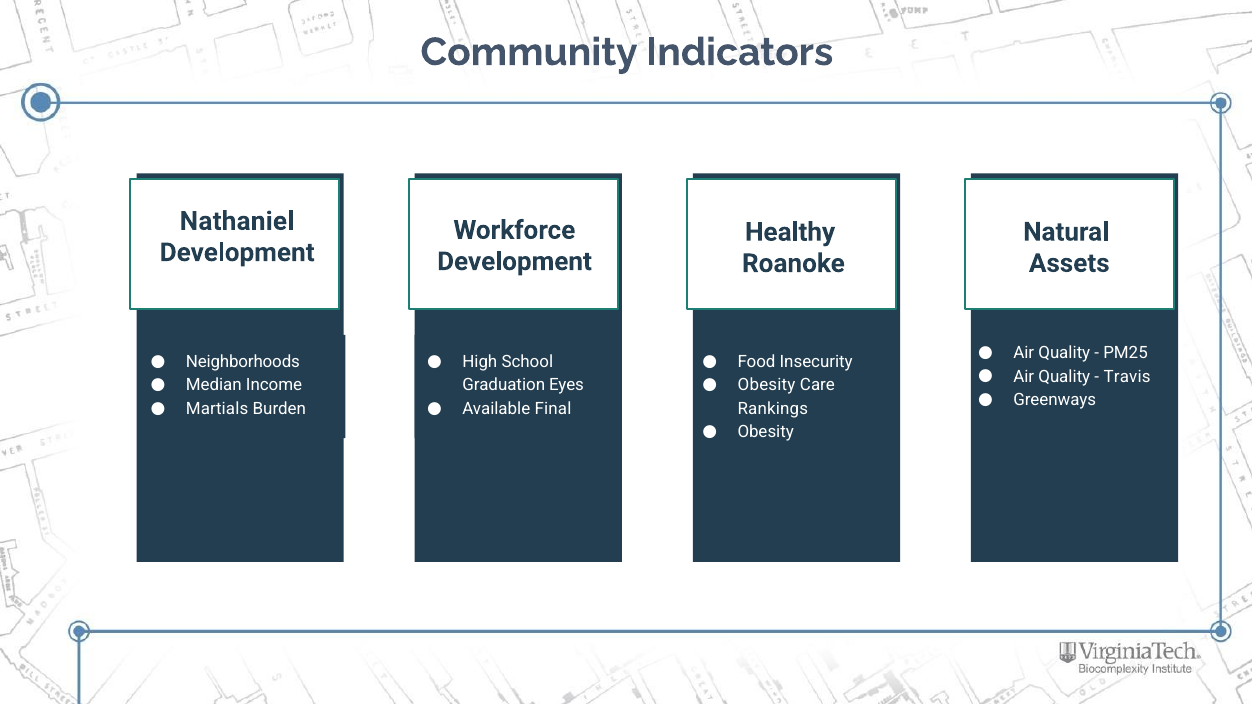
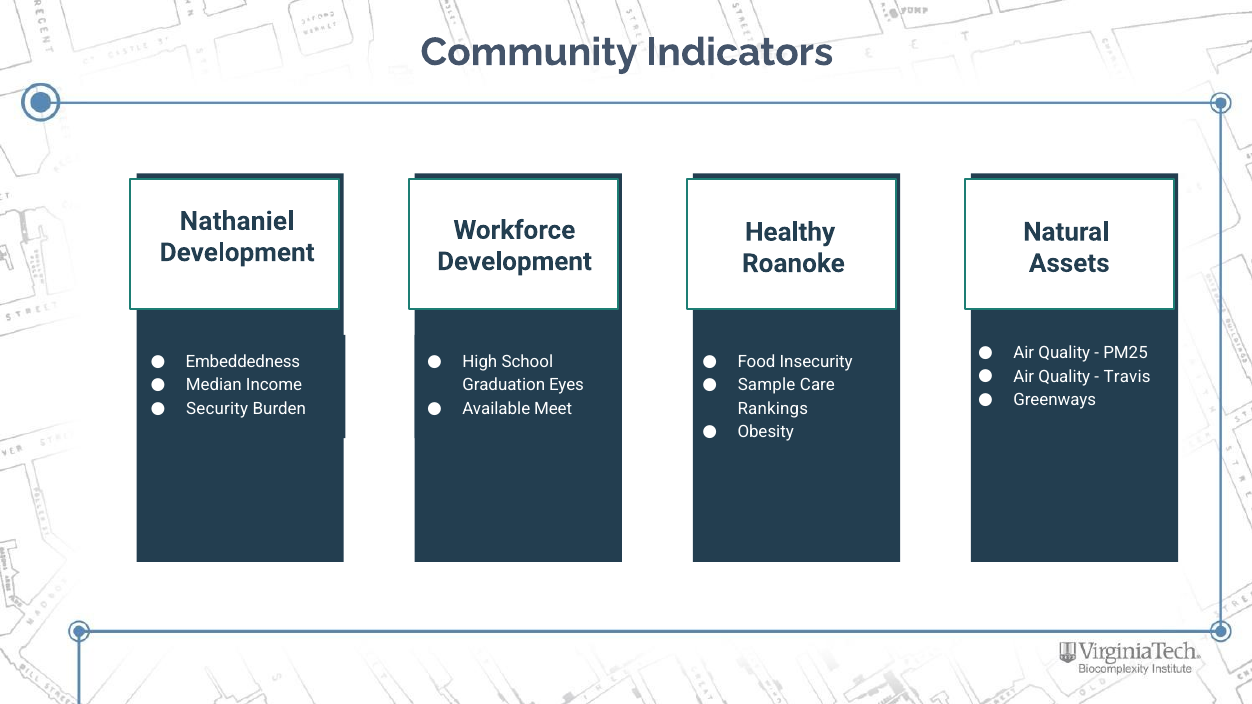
Neighborhoods: Neighborhoods -> Embeddedness (243, 362)
Obesity: Obesity -> Sample (767, 385)
Martials: Martials -> Security (217, 409)
Final: Final -> Meet (553, 409)
